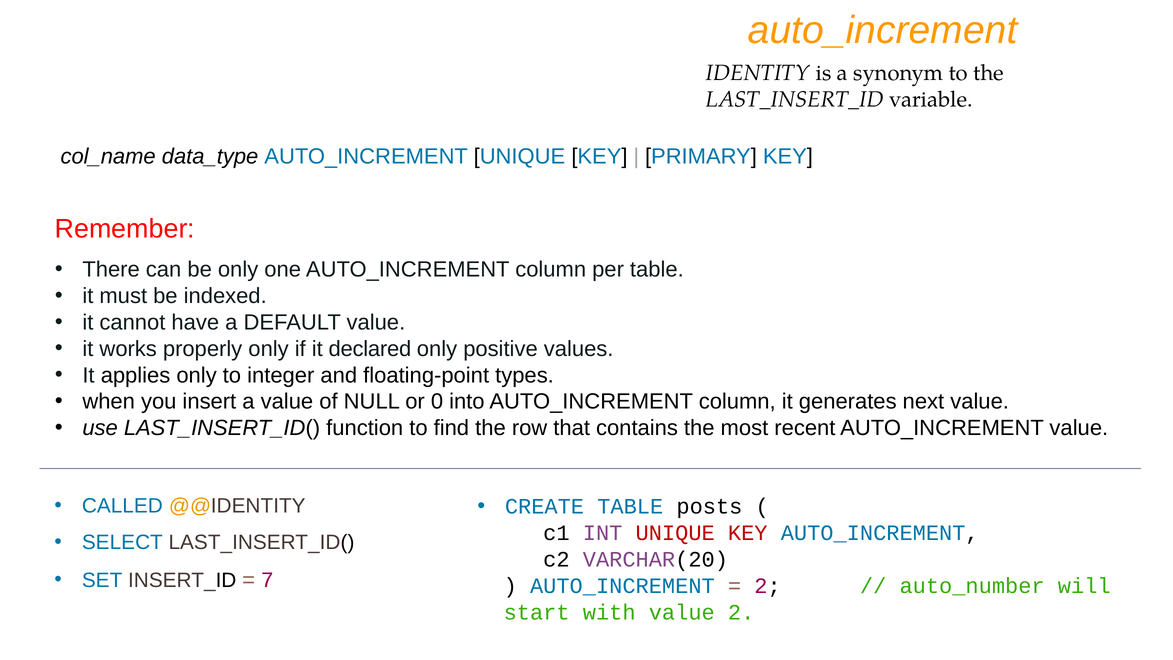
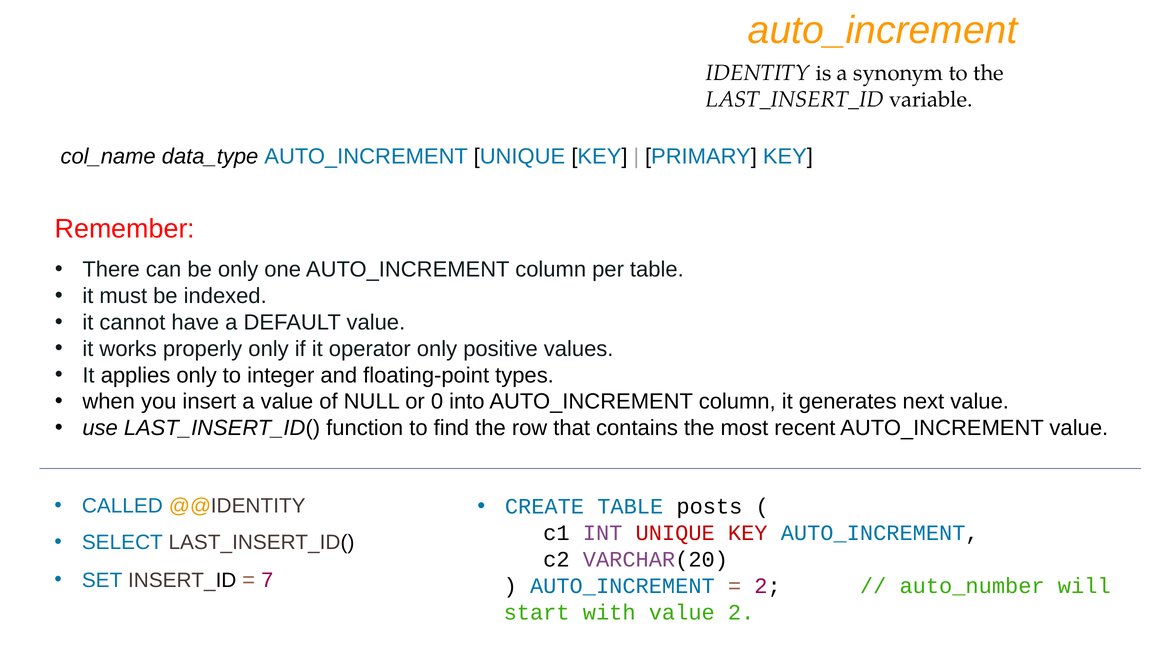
declared: declared -> operator (370, 349)
